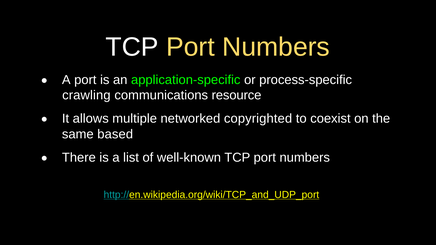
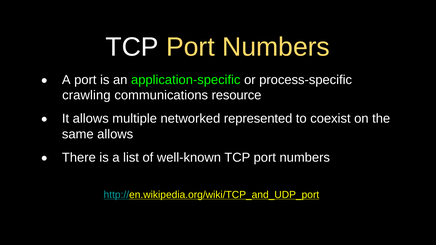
copyrighted: copyrighted -> represented (258, 119)
same based: based -> allows (115, 134)
